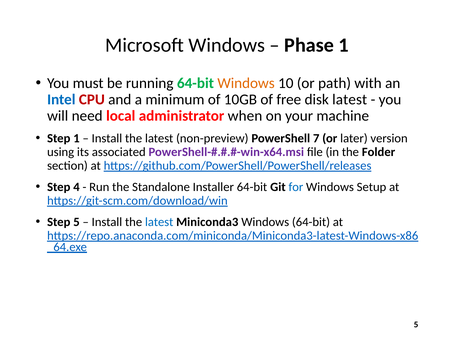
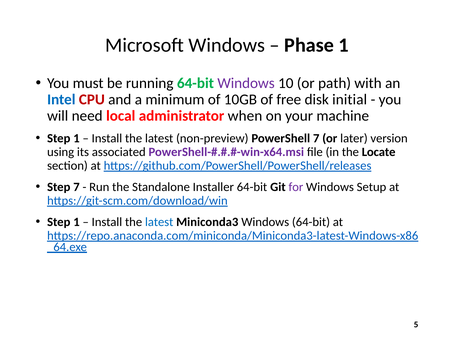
Windows colour: orange -> purple (246, 83)
disk latest: latest -> initial (350, 100)
Folder: Folder -> Locate (379, 152)
Step 4: 4 -> 7 (76, 187)
for colour: blue -> purple (296, 187)
5: 5 -> 1 (76, 222)
